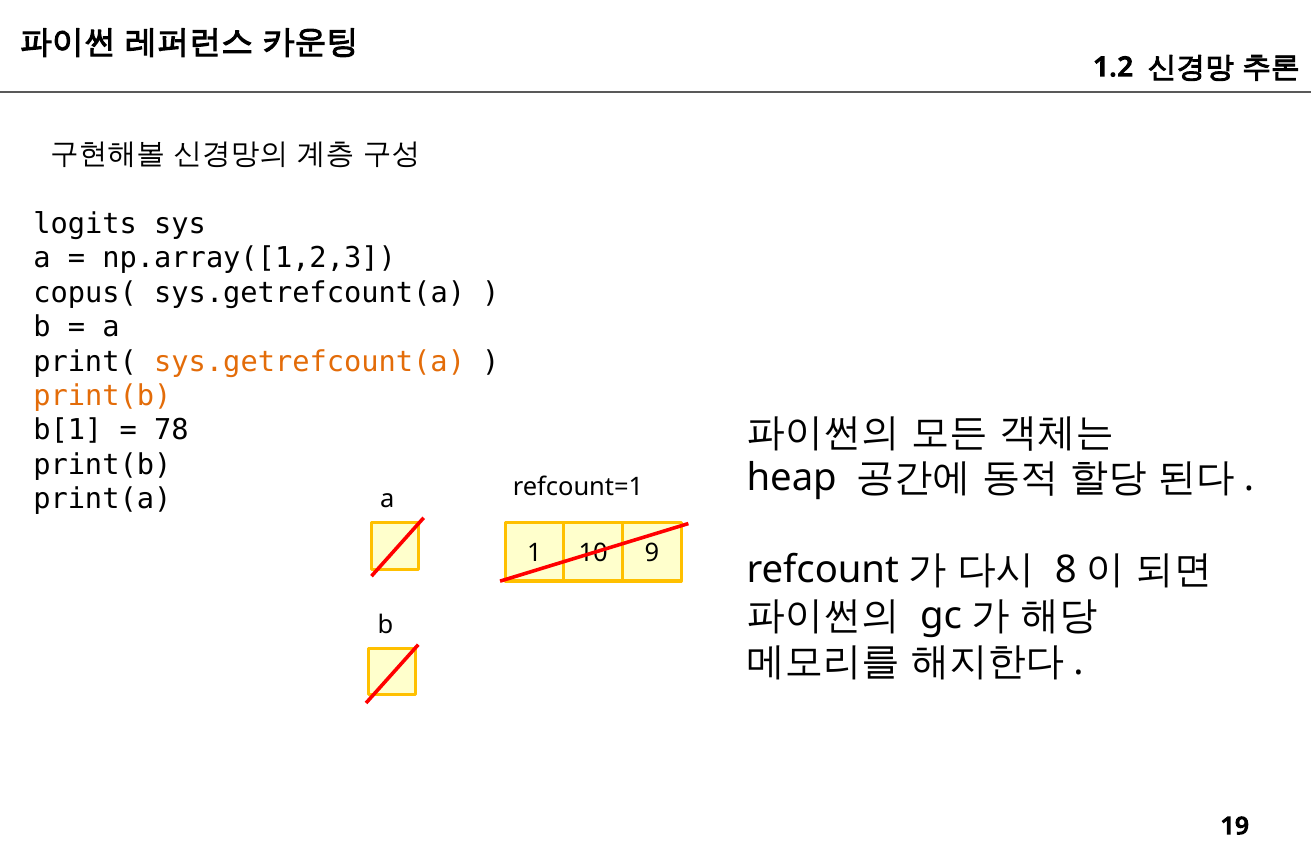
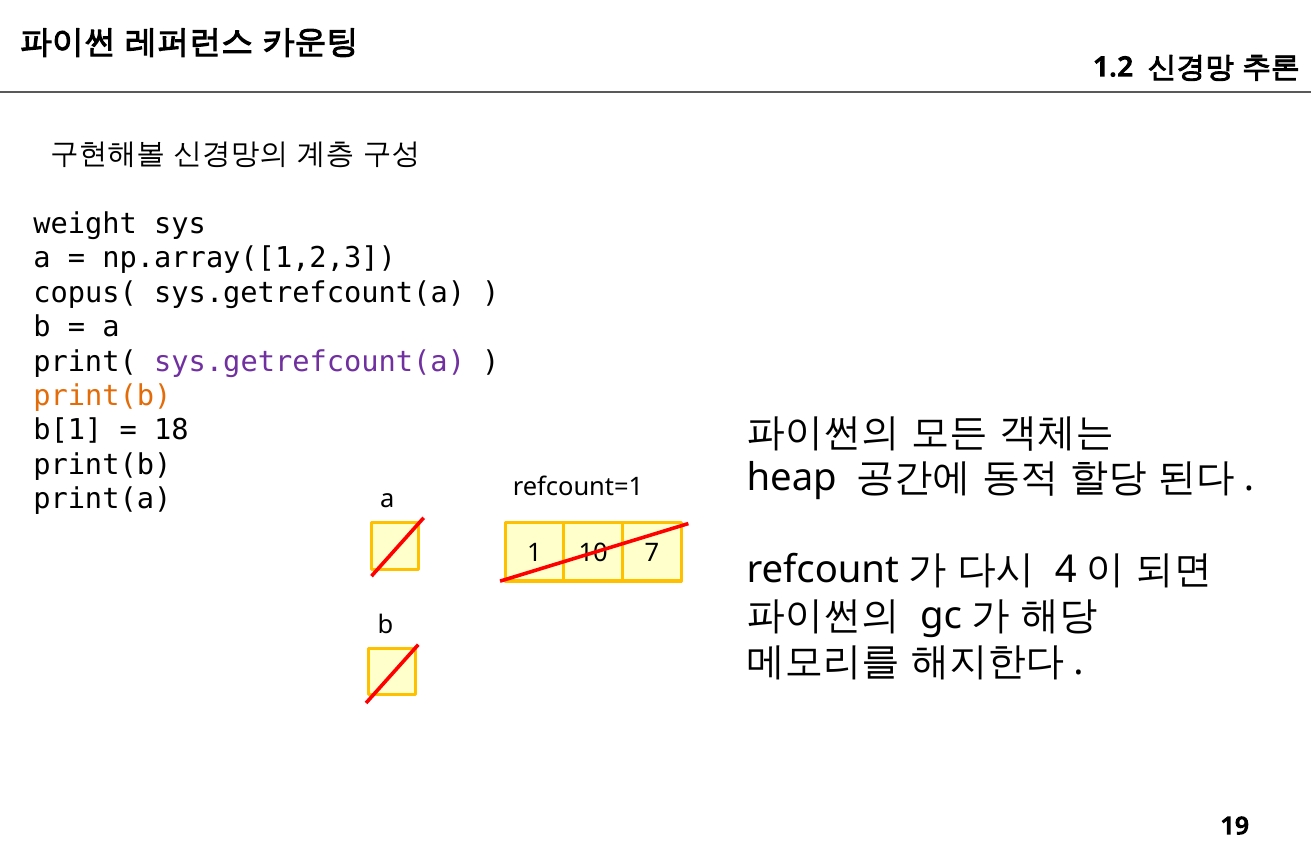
logits: logits -> weight (85, 224)
sys.getrefcount(a colour: orange -> purple (310, 362)
78: 78 -> 18 (171, 431)
9: 9 -> 7 (652, 554)
8: 8 -> 4 (1066, 570)
